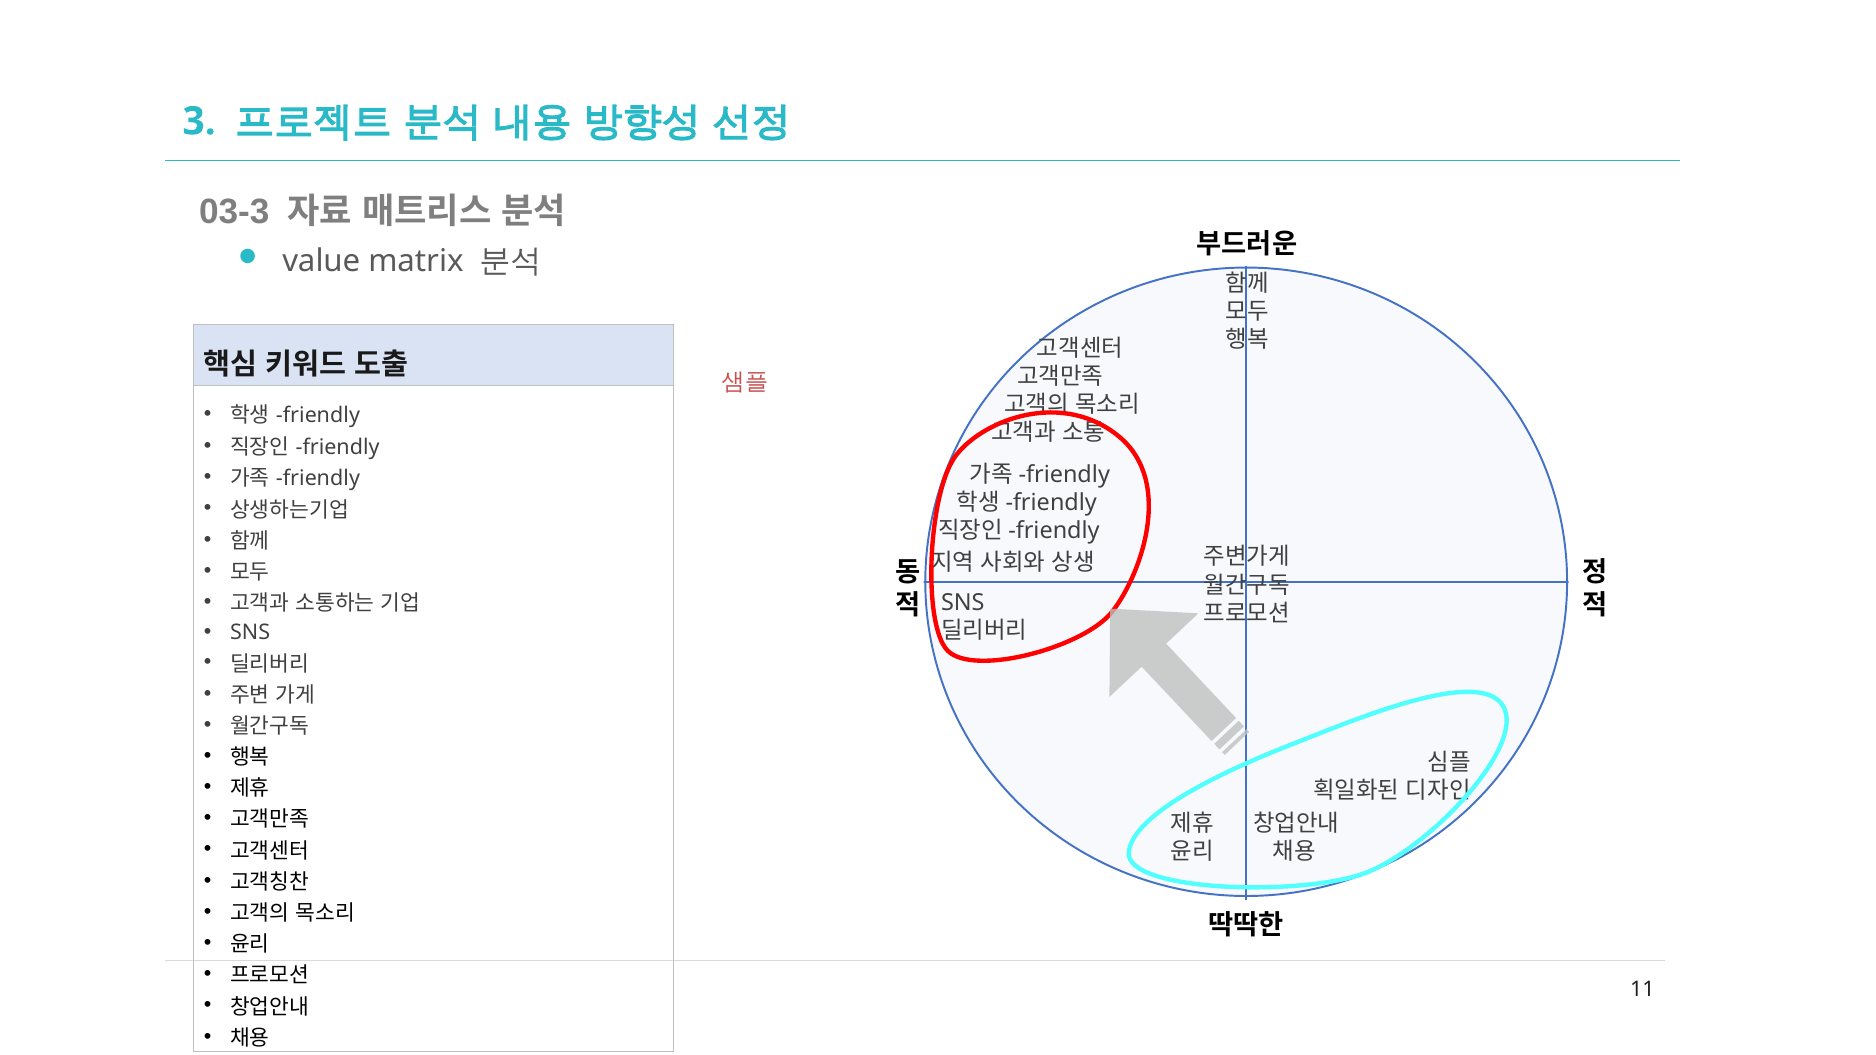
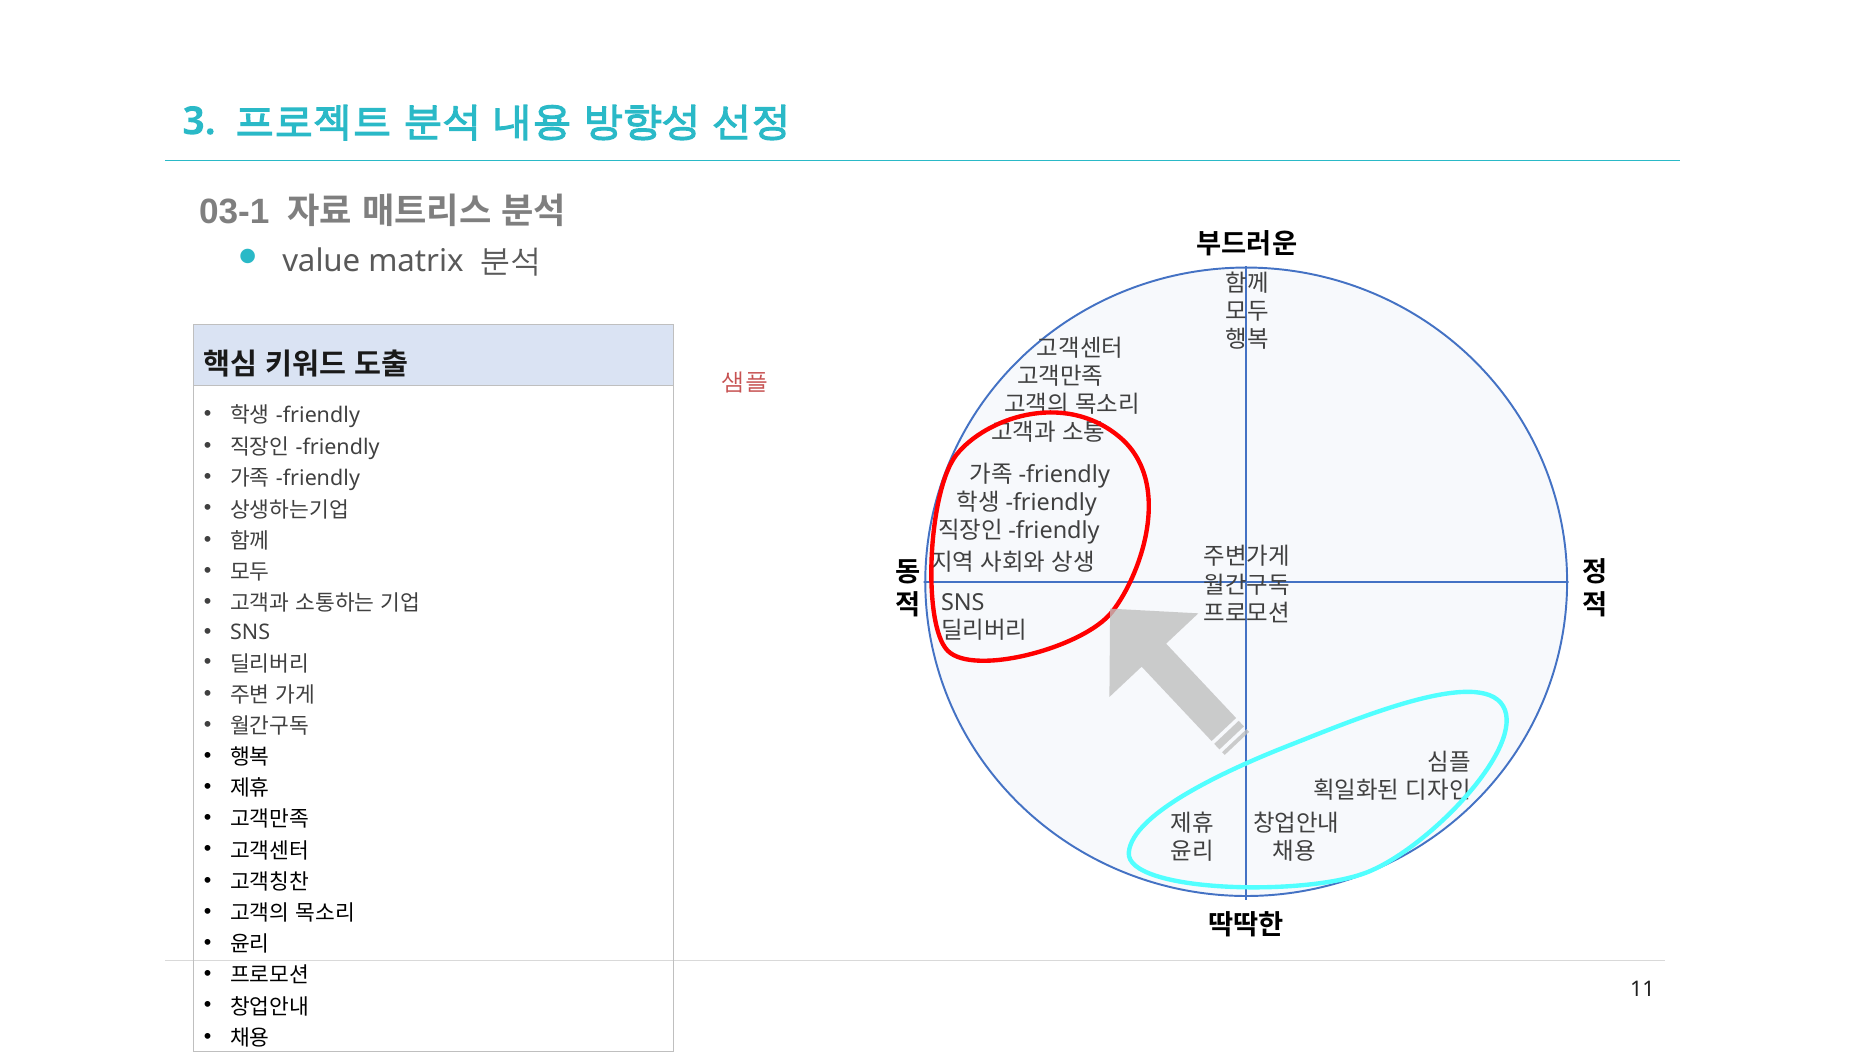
03-3: 03-3 -> 03-1 (234, 212)
